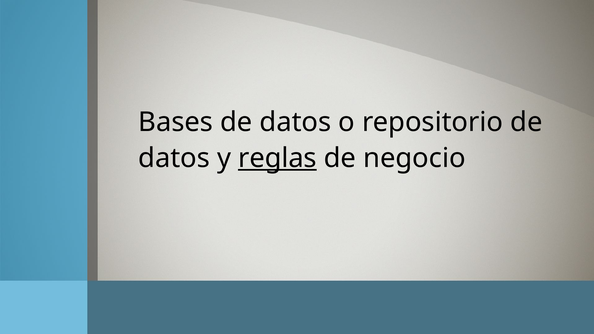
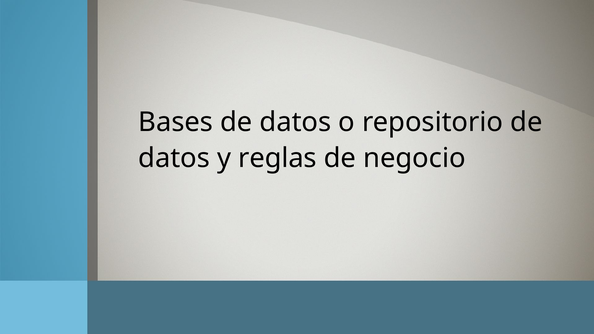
reglas underline: present -> none (277, 158)
